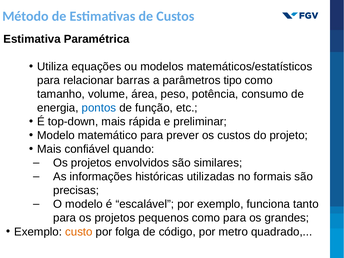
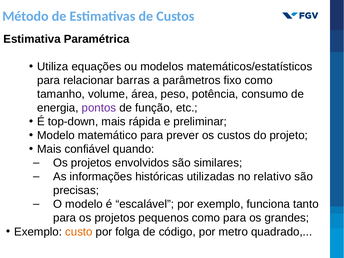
tipo: tipo -> fixo (233, 80)
pontos colour: blue -> purple (99, 108)
formais: formais -> relativo (272, 177)
